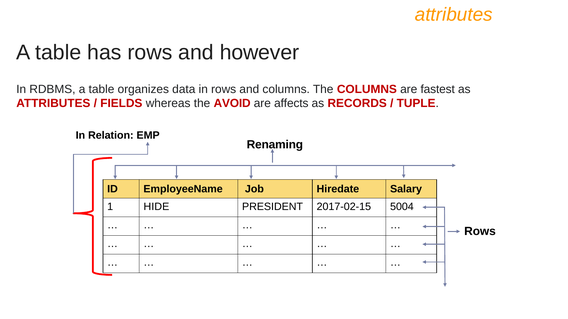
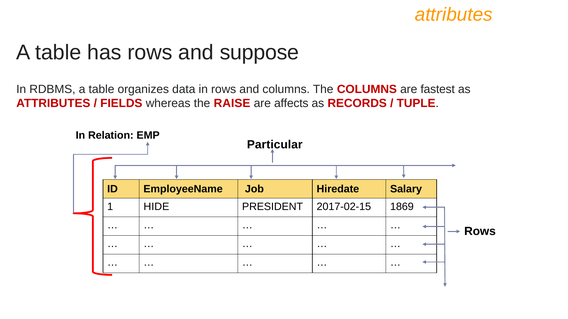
however: however -> suppose (259, 53)
AVOID: AVOID -> RAISE (232, 103)
Renaming: Renaming -> Particular (275, 145)
5004: 5004 -> 1869 (402, 207)
